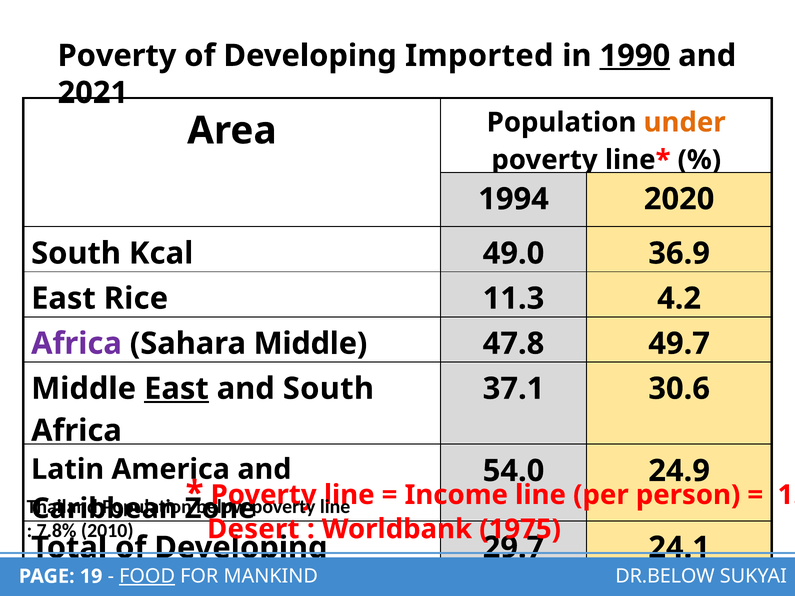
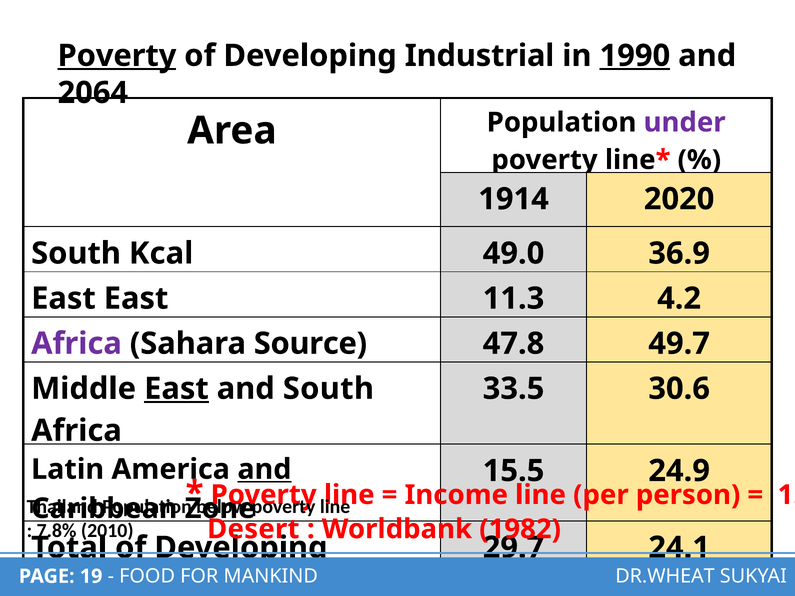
Poverty underline: none -> present (117, 56)
Imported: Imported -> Industrial (480, 56)
2021: 2021 -> 2064 (93, 93)
under colour: orange -> purple (685, 122)
1994: 1994 -> 1914 (514, 199)
East Rice: Rice -> East (136, 299)
Sahara Middle: Middle -> Source (310, 344)
37.1: 37.1 -> 33.5 (514, 389)
and underline: none -> present (264, 470)
54.0: 54.0 -> 15.5 (514, 471)
1975: 1975 -> 1982 (520, 529)
FOOD underline: present -> none (147, 577)
DR.BELOW: DR.BELOW -> DR.WHEAT (665, 577)
